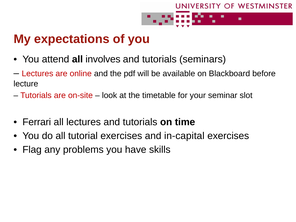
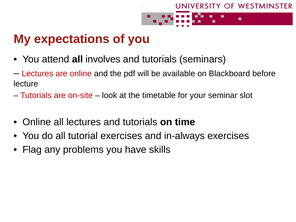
Ferrari: Ferrari -> Online (37, 122)
in-capital: in-capital -> in-always (184, 136)
